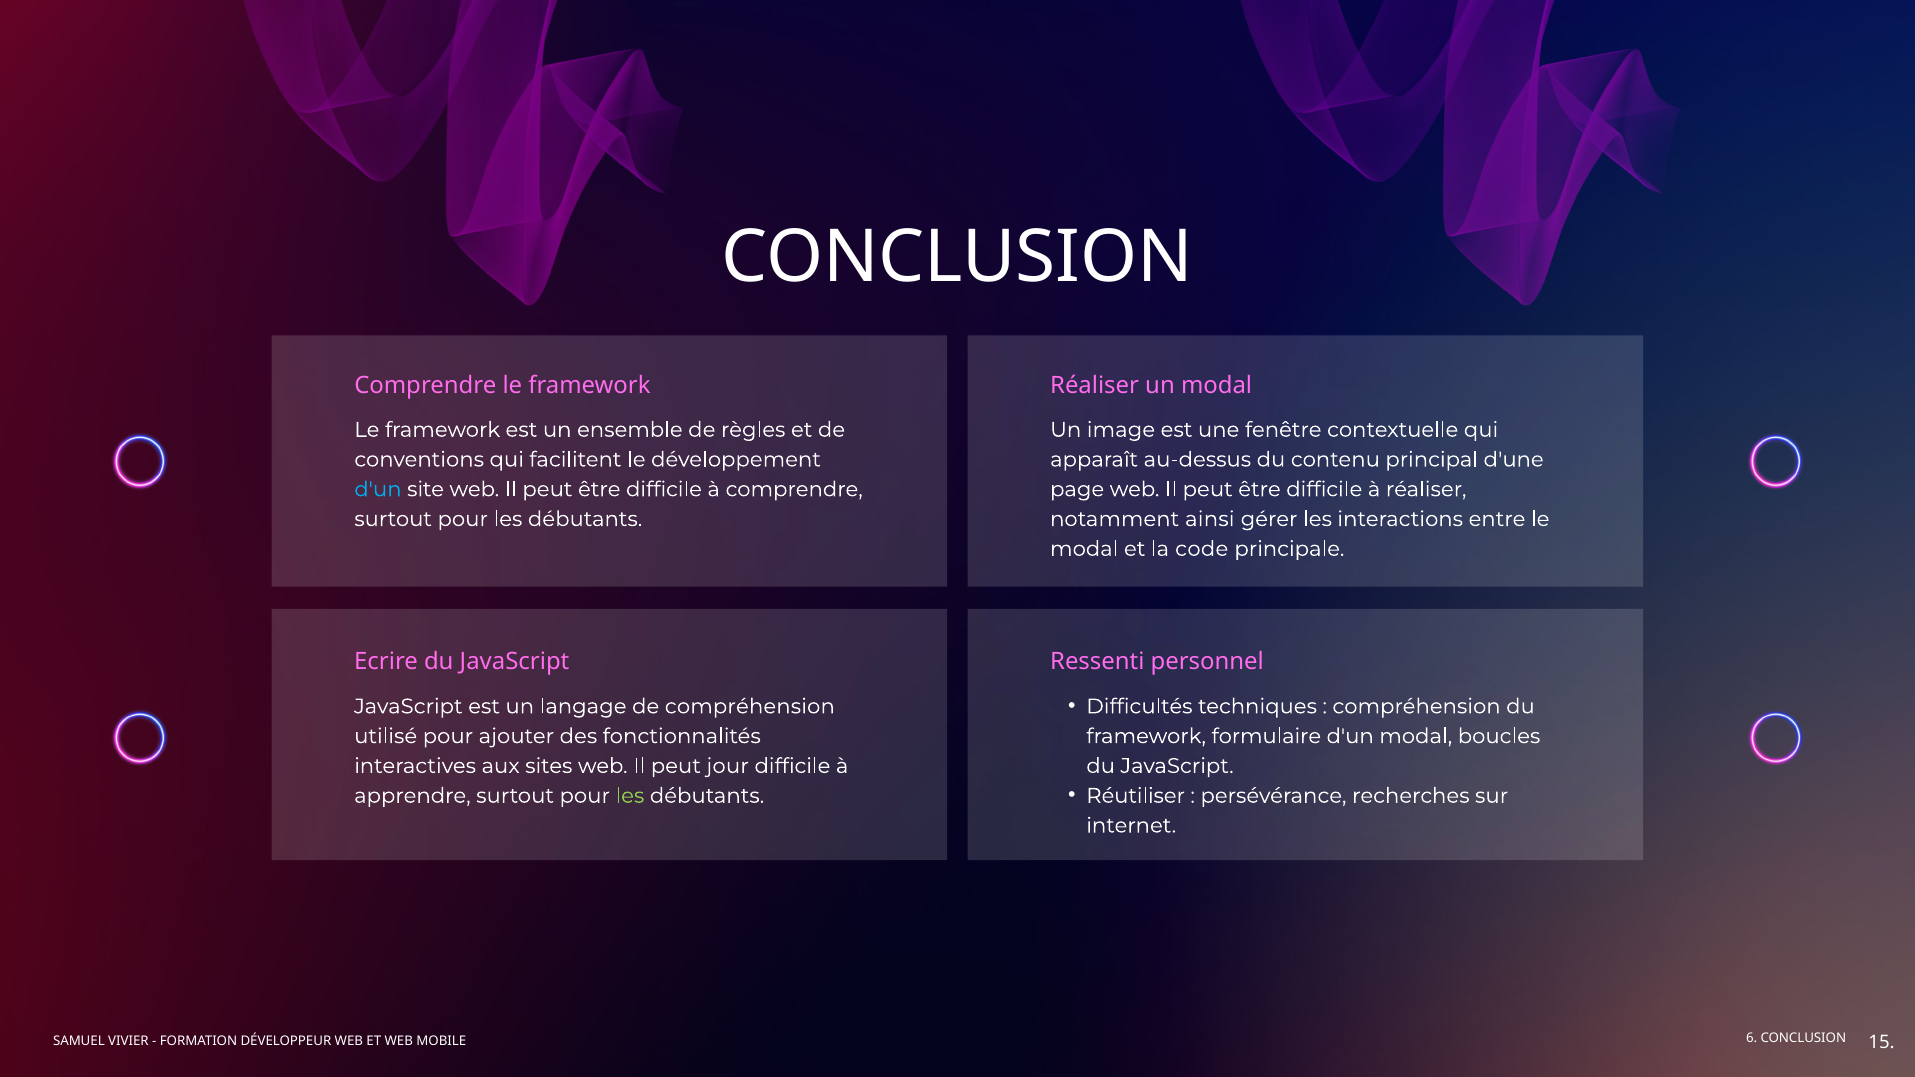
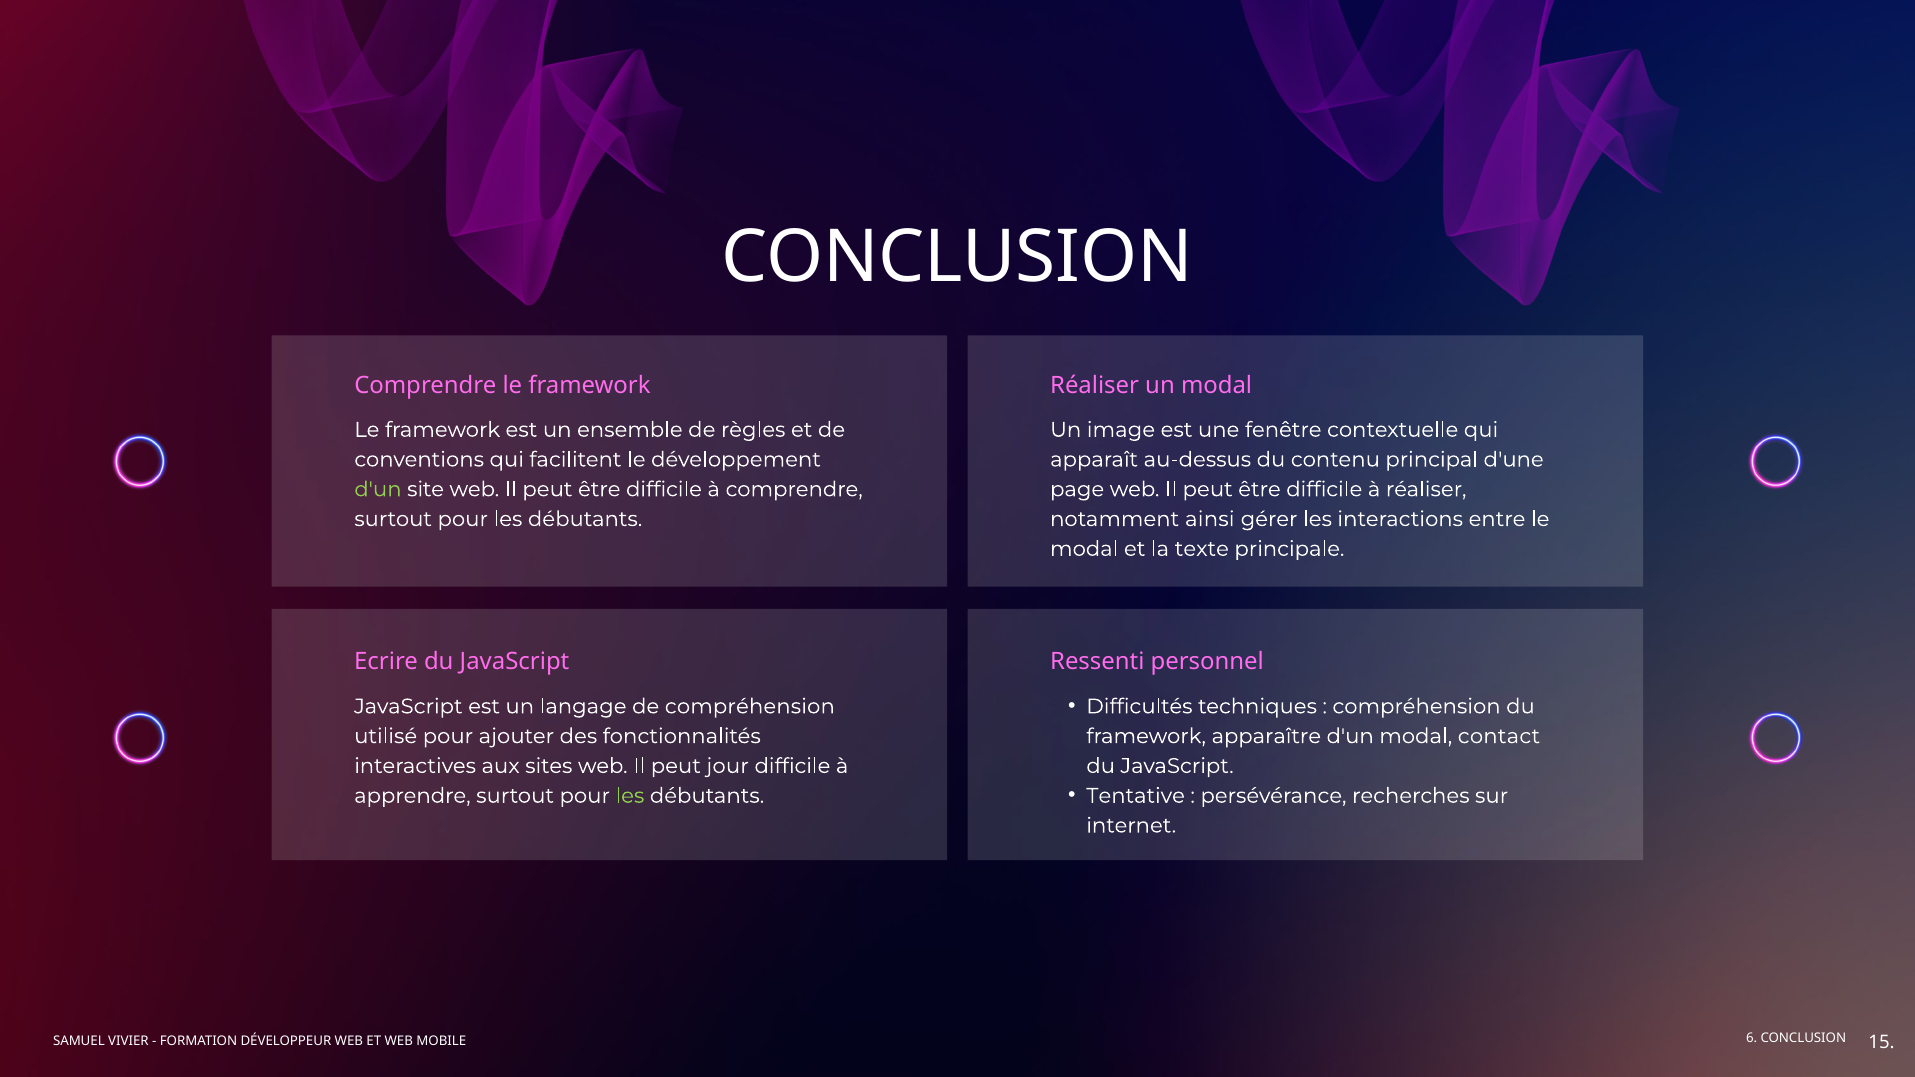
d'un colour: light blue -> light green (378, 489)
code: code -> texte (1202, 549)
formulaire: formulaire -> apparaître (1266, 736)
boucles: boucles -> contact (1499, 736)
Réutiliser: Réutiliser -> Tentative (1136, 796)
